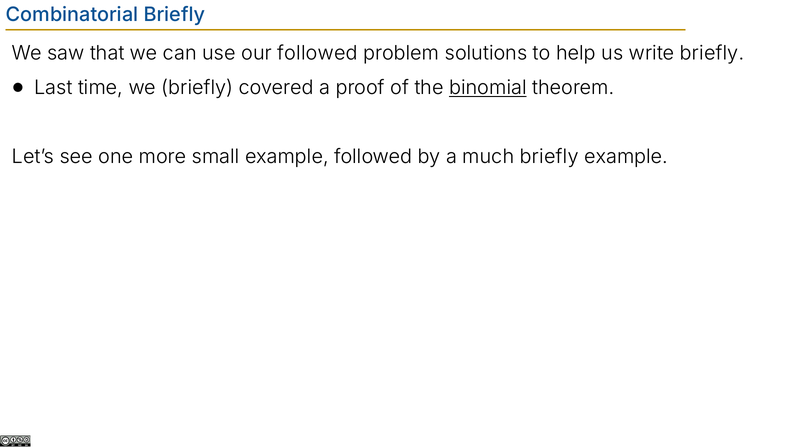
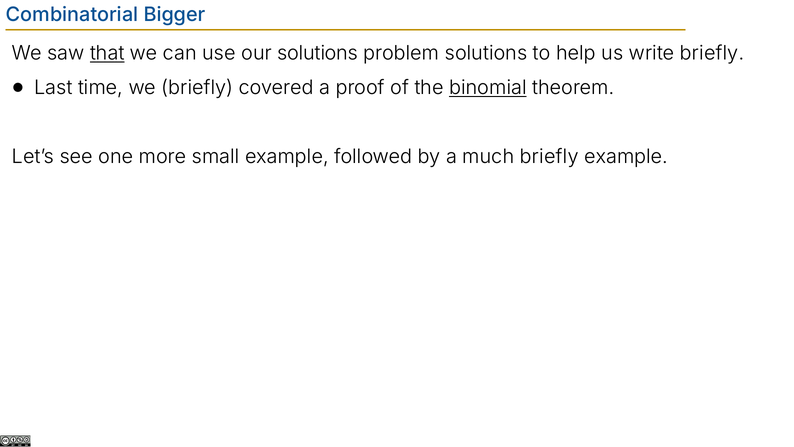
Combinatorial Briefly: Briefly -> Bigger (174, 15)
that underline: none -> present (107, 53)
our followed: followed -> solutions (318, 53)
